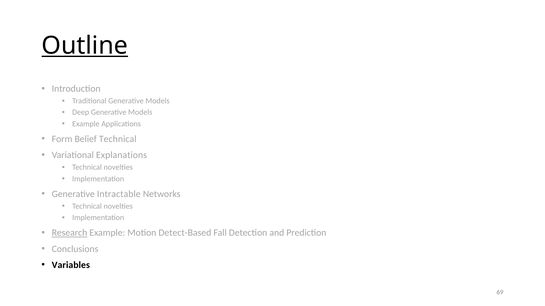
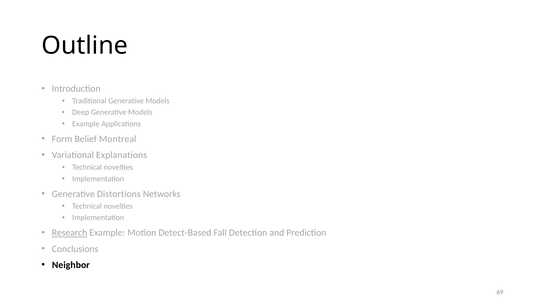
Outline underline: present -> none (85, 46)
Belief Technical: Technical -> Montreal (118, 139)
Intractable: Intractable -> Distortions (119, 194)
Variables: Variables -> Neighbor (71, 265)
